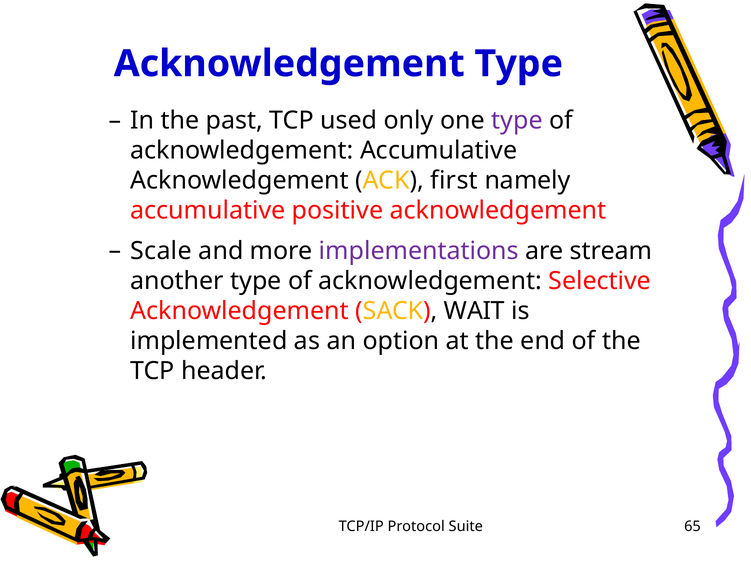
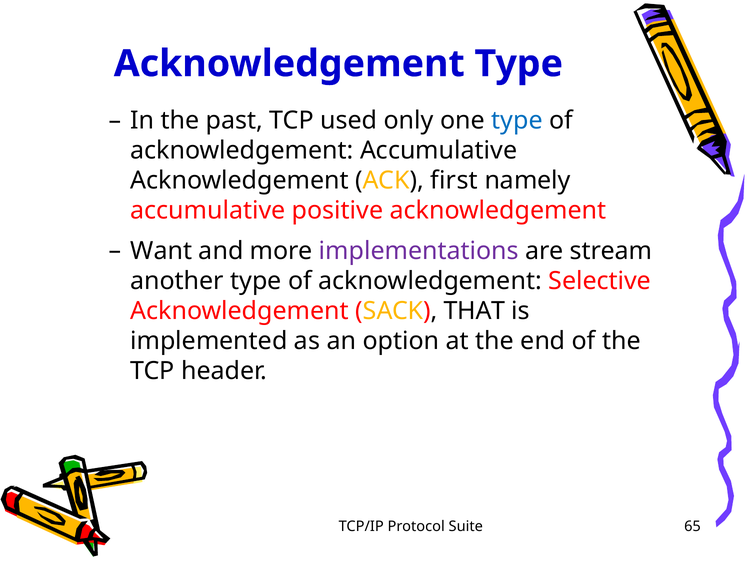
type colour: purple -> blue (517, 121)
Scale: Scale -> Want (161, 251)
WAIT: WAIT -> THAT (474, 311)
